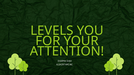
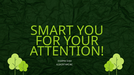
LEVELS: LEVELS -> SMART (52, 31)
